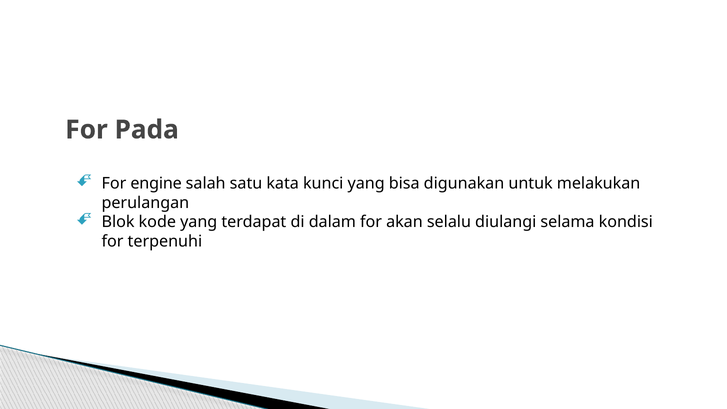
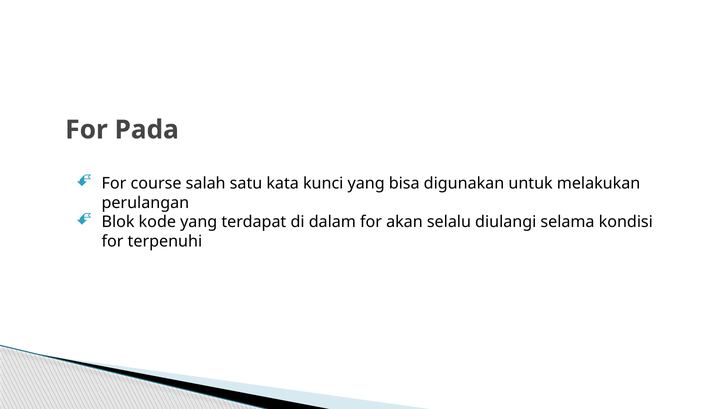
engine: engine -> course (156, 183)
